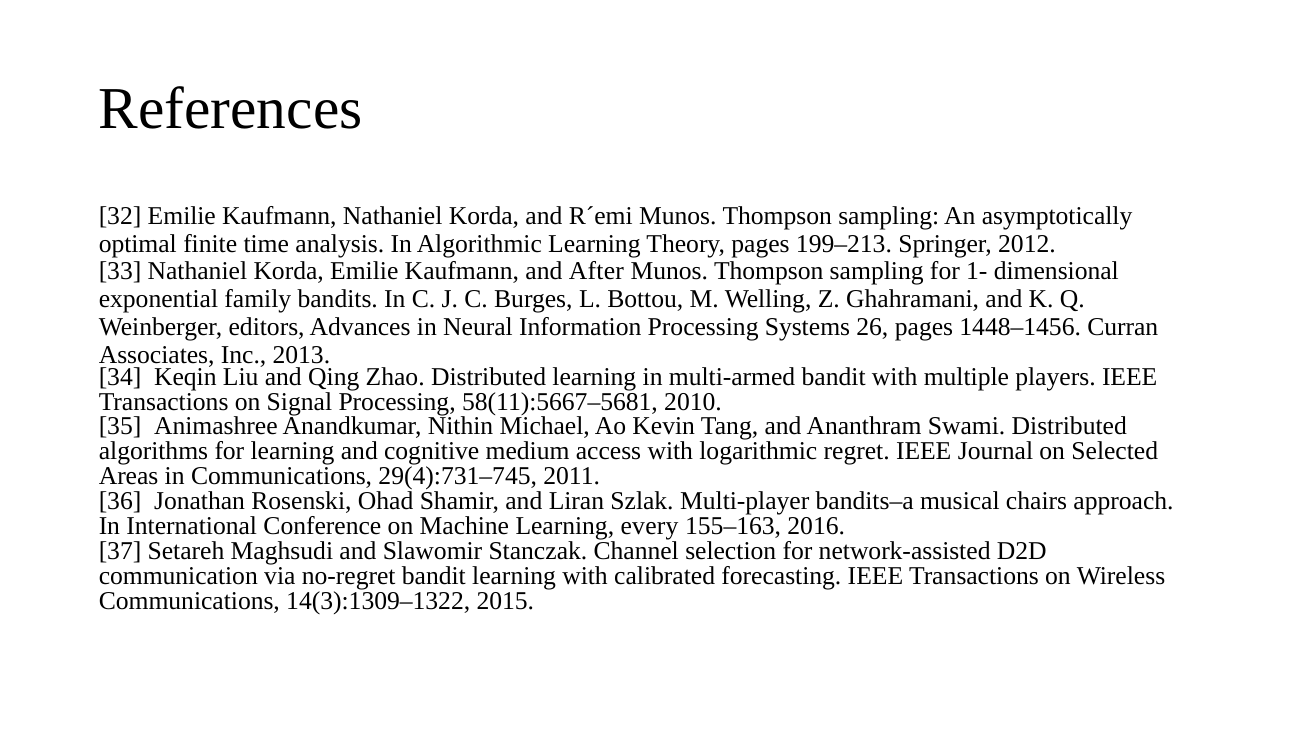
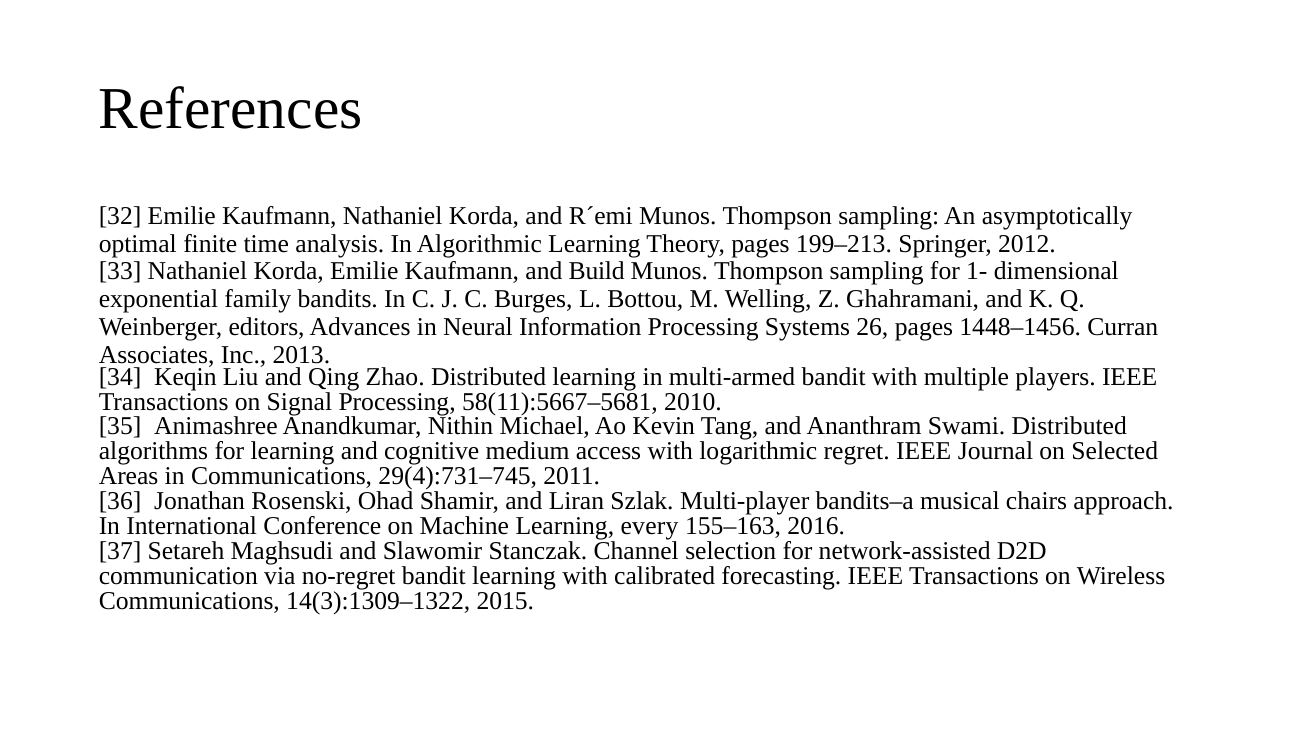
After: After -> Build (597, 272)
